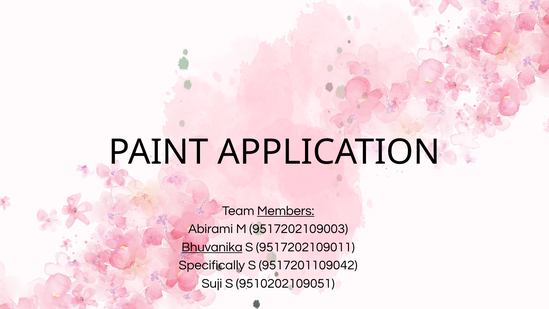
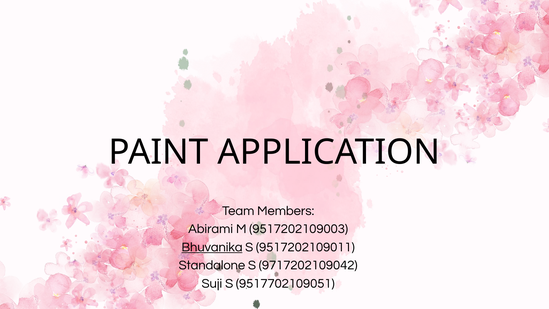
Members underline: present -> none (286, 211)
Specifically: Specifically -> Standalone (212, 265)
9517201109042: 9517201109042 -> 9717202109042 (308, 265)
9510202109051: 9510202109051 -> 9517702109051 (285, 283)
